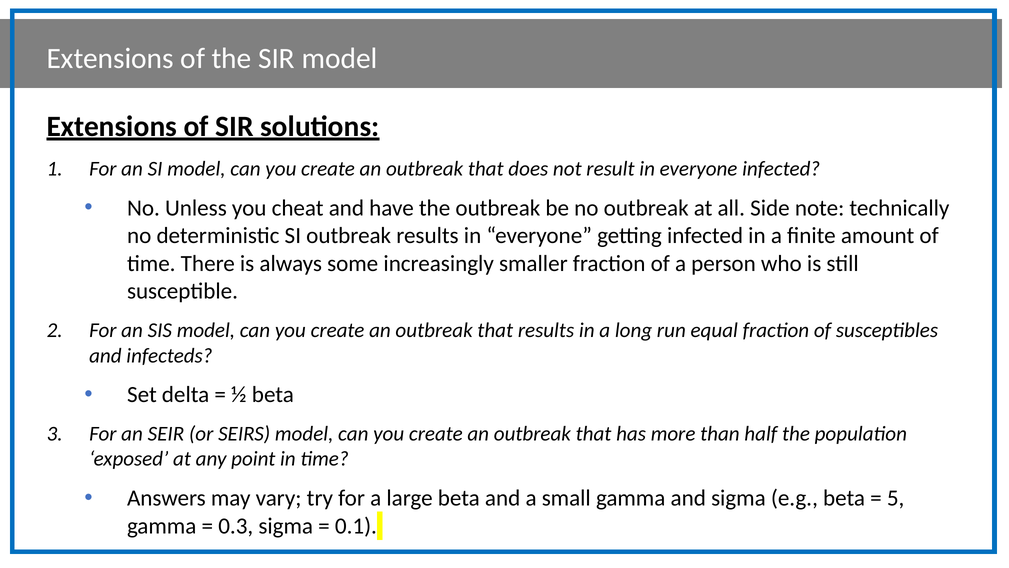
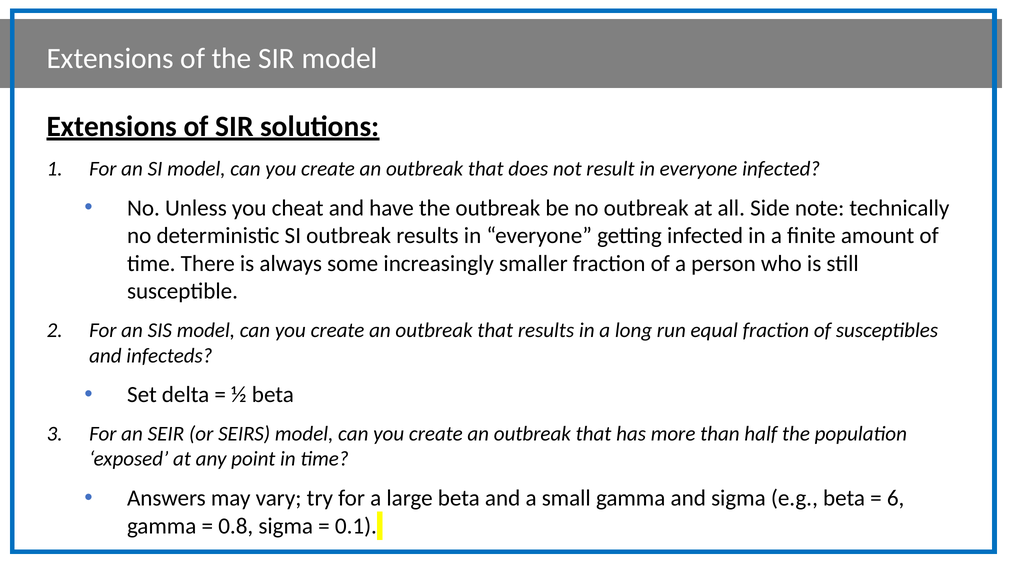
5: 5 -> 6 (896, 498)
0.3: 0.3 -> 0.8 (236, 526)
